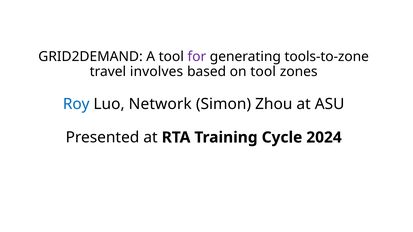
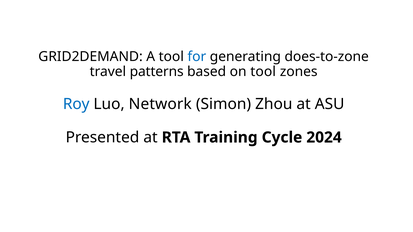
for colour: purple -> blue (197, 57)
tools-to-zone: tools-to-zone -> does-to-zone (327, 57)
involves: involves -> patterns (157, 72)
